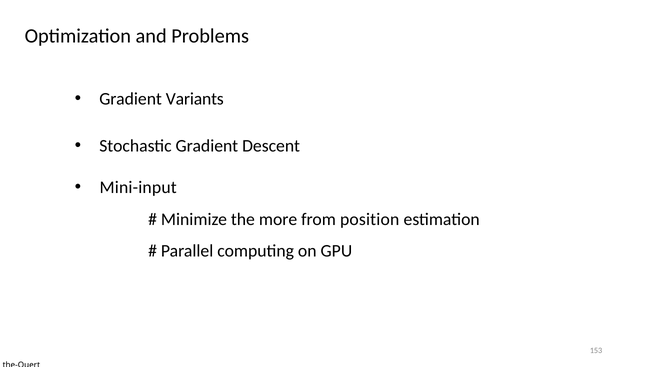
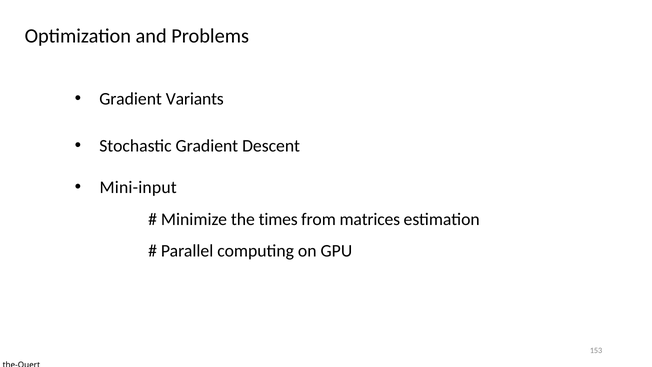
more: more -> times (278, 219)
position: position -> matrices (370, 219)
